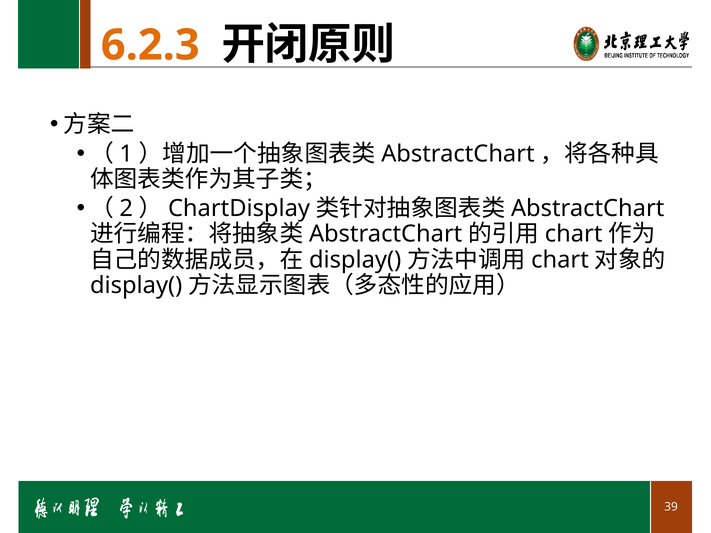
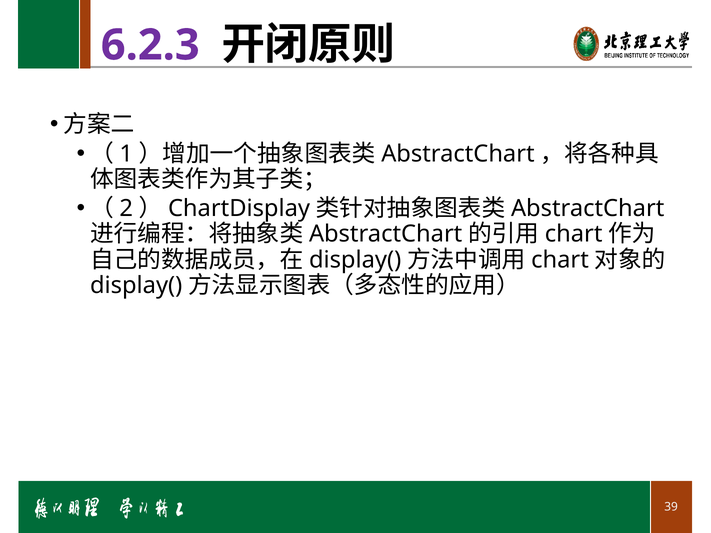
6.2.3 colour: orange -> purple (150, 45)
